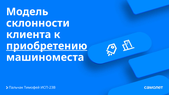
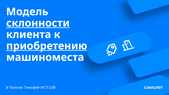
склонности underline: none -> present (38, 23)
